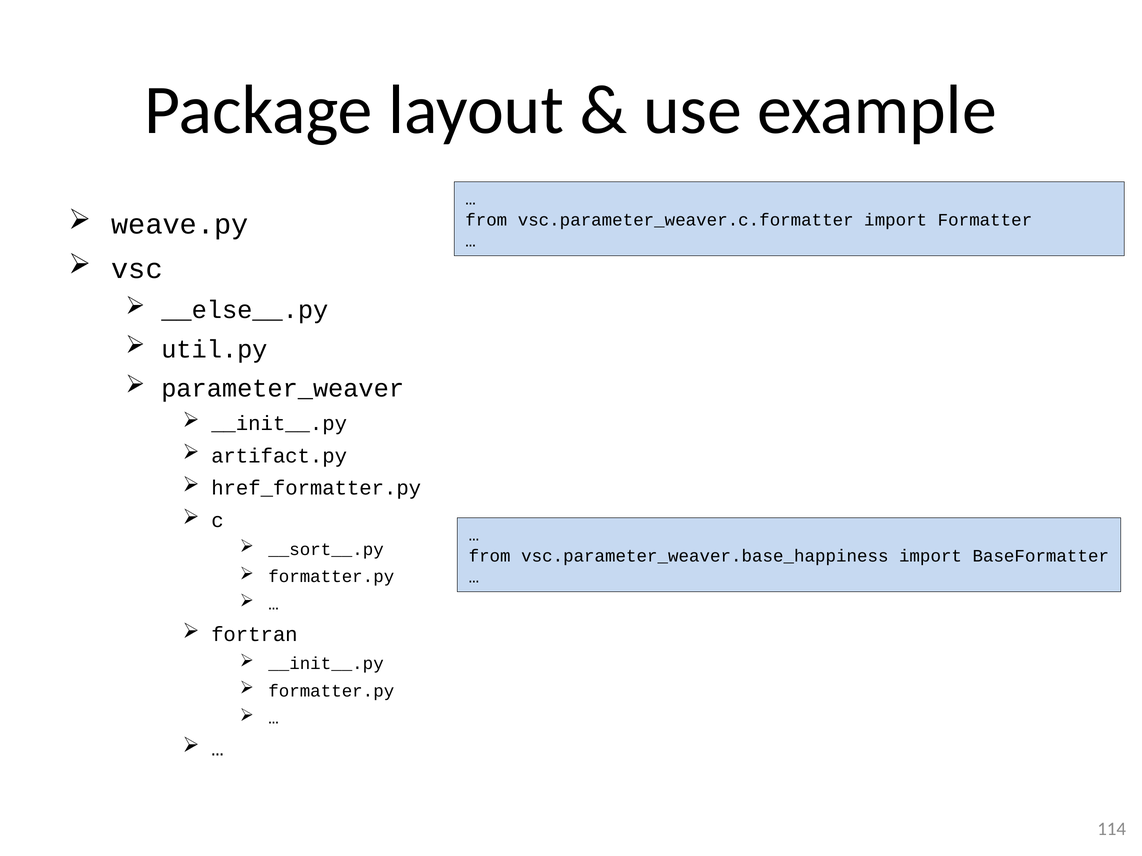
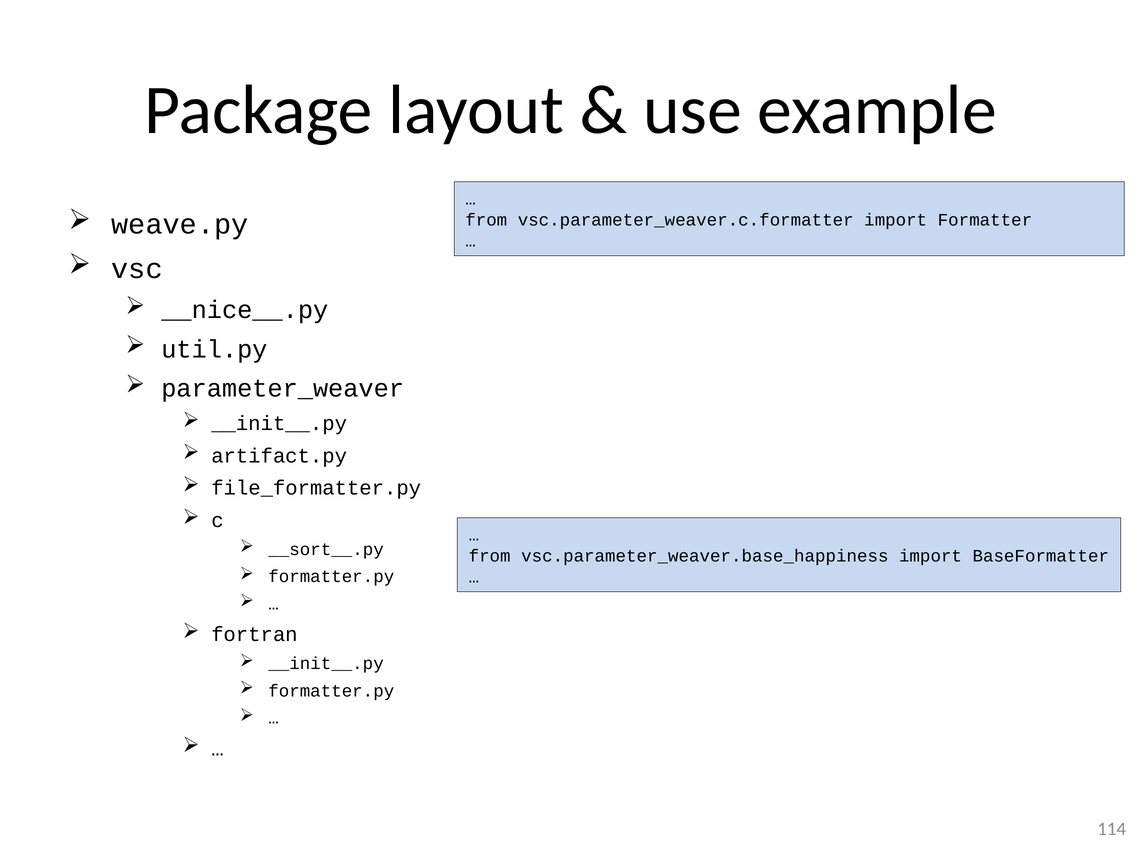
__else__.py: __else__.py -> __nice__.py (245, 310)
href_formatter.py: href_formatter.py -> file_formatter.py (316, 488)
